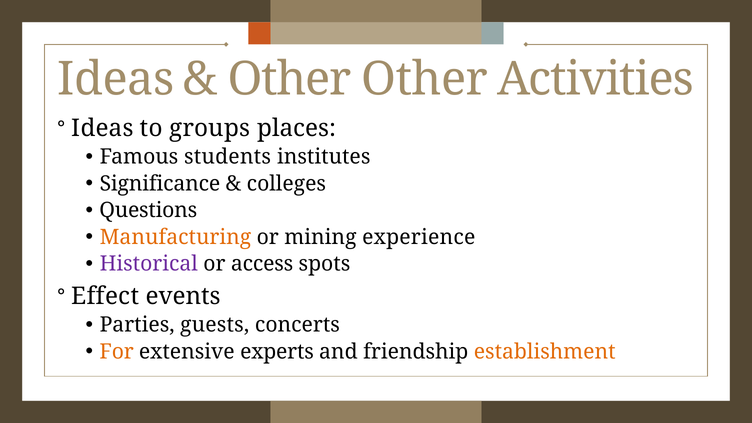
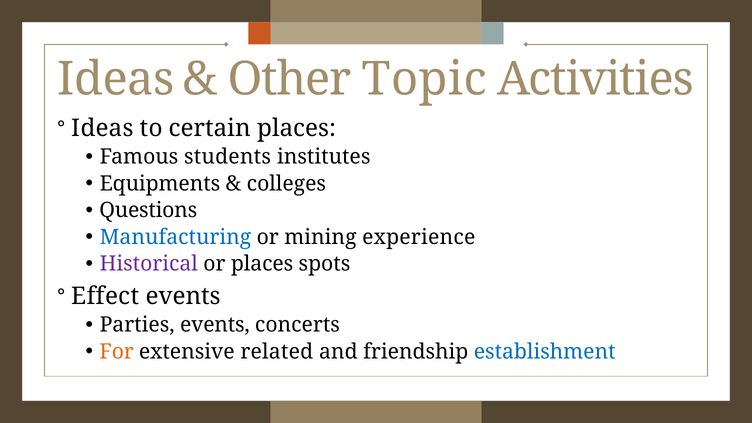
Other Other: Other -> Topic (424, 79)
groups: groups -> certain (210, 128)
Significance: Significance -> Equipments (160, 184)
Manufacturing colour: orange -> blue (175, 237)
or access: access -> places (262, 264)
Parties guests: guests -> events (215, 325)
experts: experts -> related (277, 352)
establishment colour: orange -> blue (545, 352)
